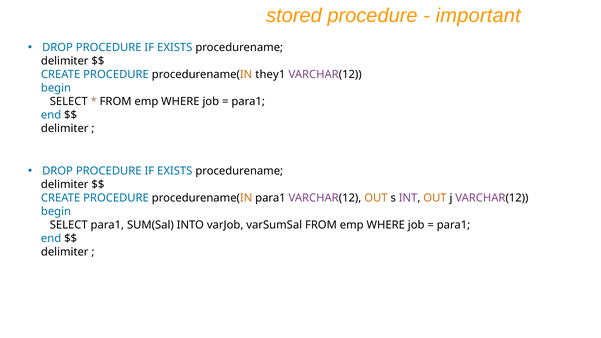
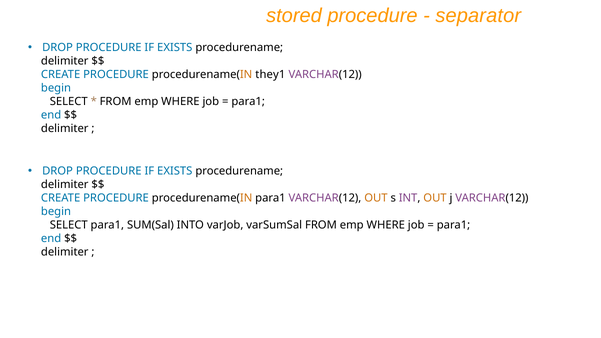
important: important -> separator (478, 16)
